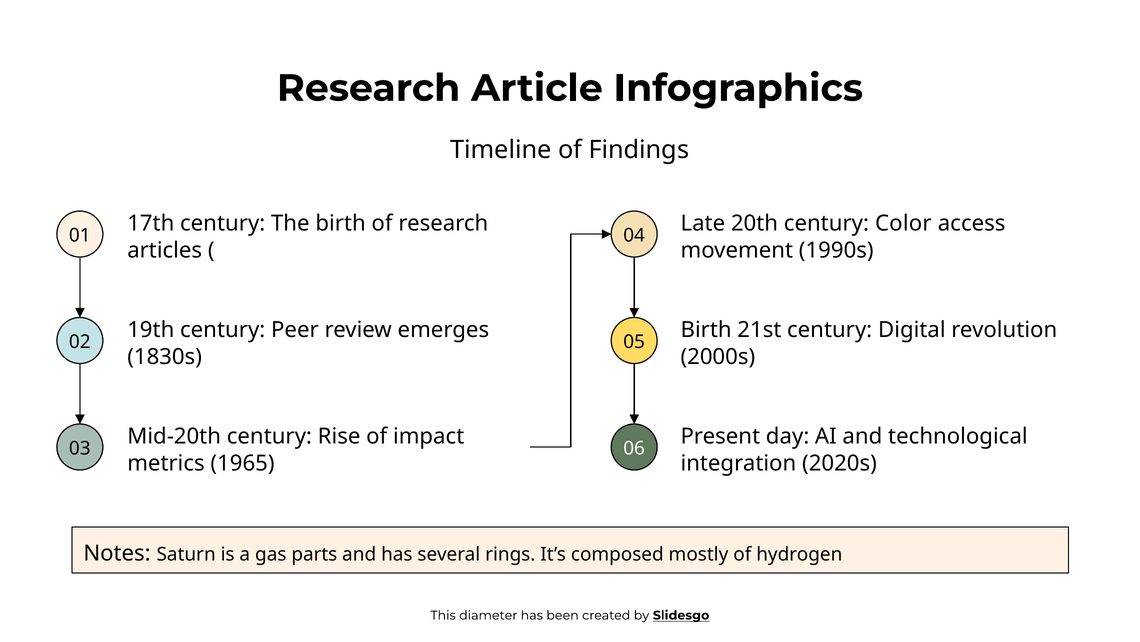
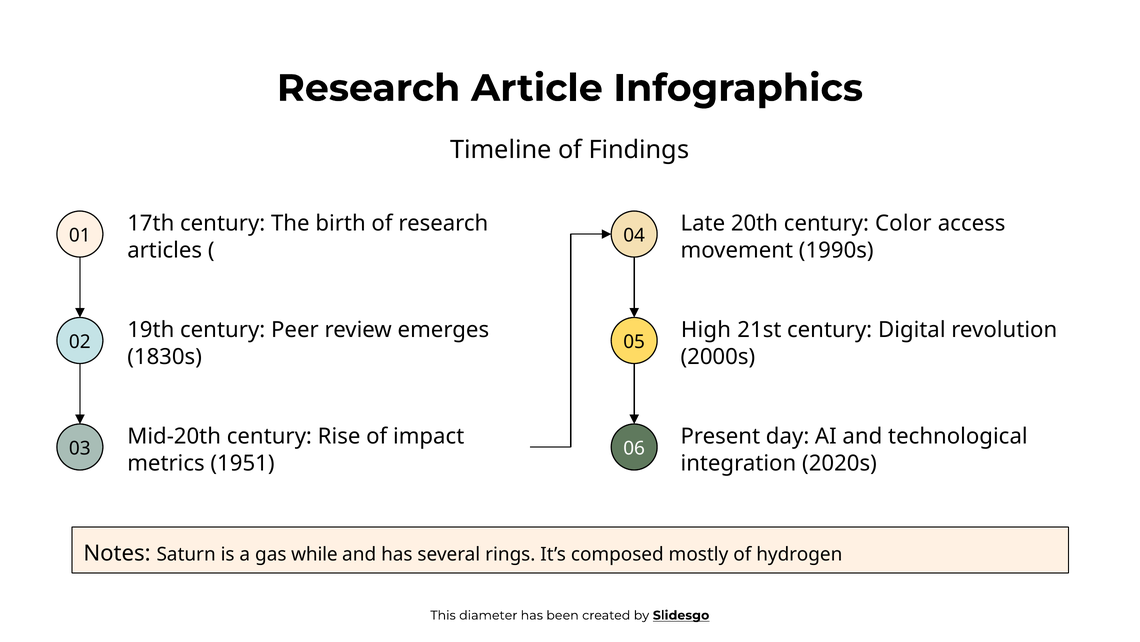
Birth: Birth -> High (706, 330)
1965: 1965 -> 1951 (242, 463)
parts: parts -> while (314, 554)
